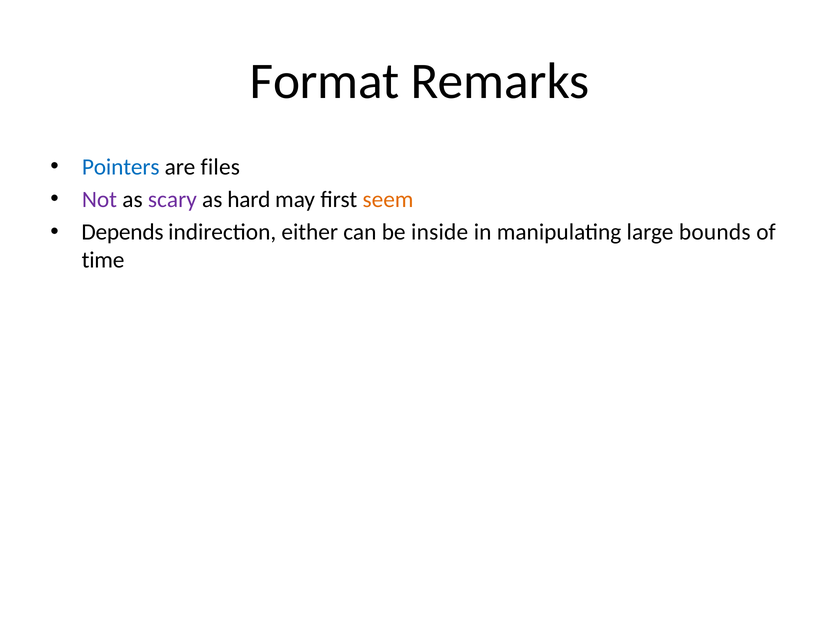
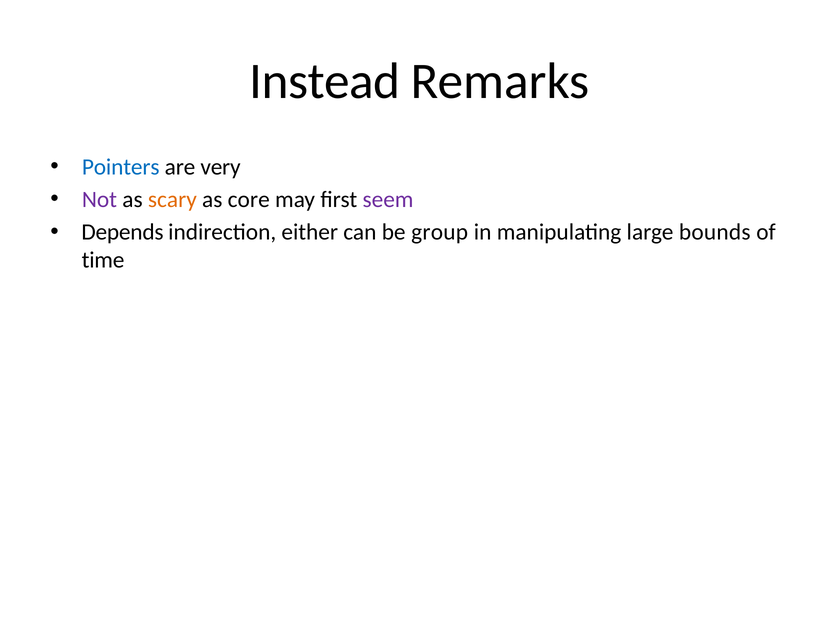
Format: Format -> Instead (325, 81)
files: files -> very (221, 167)
scary colour: purple -> orange (172, 200)
hard: hard -> core (249, 200)
seem colour: orange -> purple (388, 200)
inside: inside -> group (440, 232)
